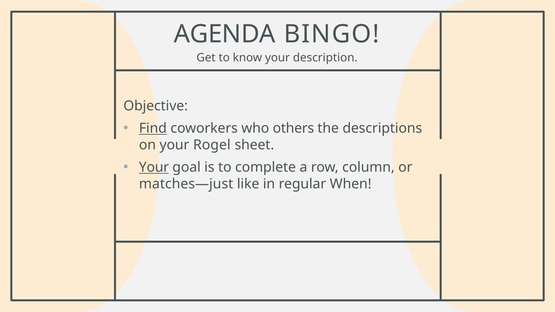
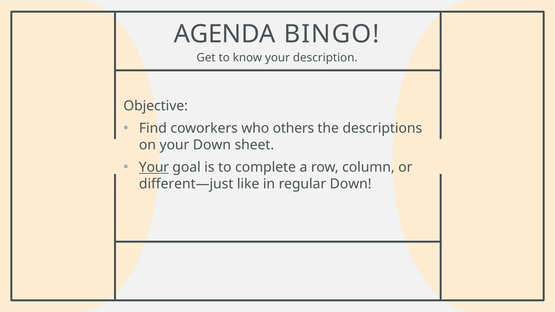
Find underline: present -> none (153, 128)
your Rogel: Rogel -> Down (212, 145)
matches—just: matches—just -> different—just (186, 184)
regular When: When -> Down (351, 184)
